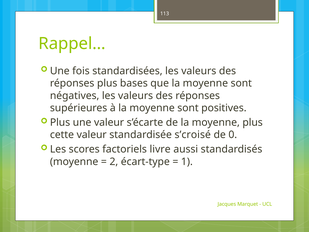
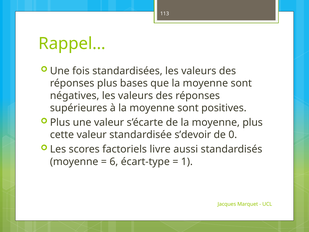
s’croisé: s’croisé -> s’devoir (193, 135)
2: 2 -> 6 (114, 161)
